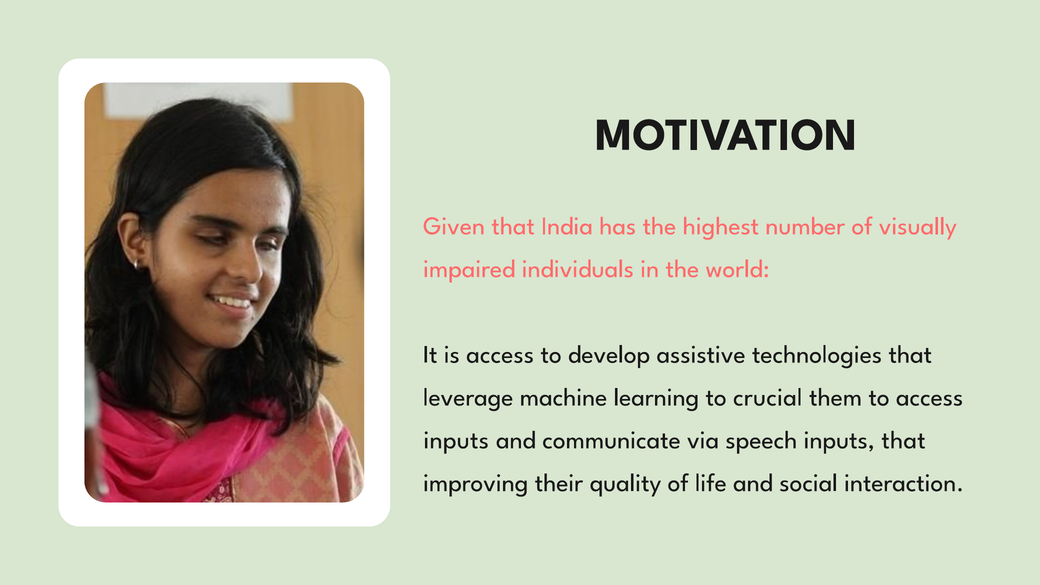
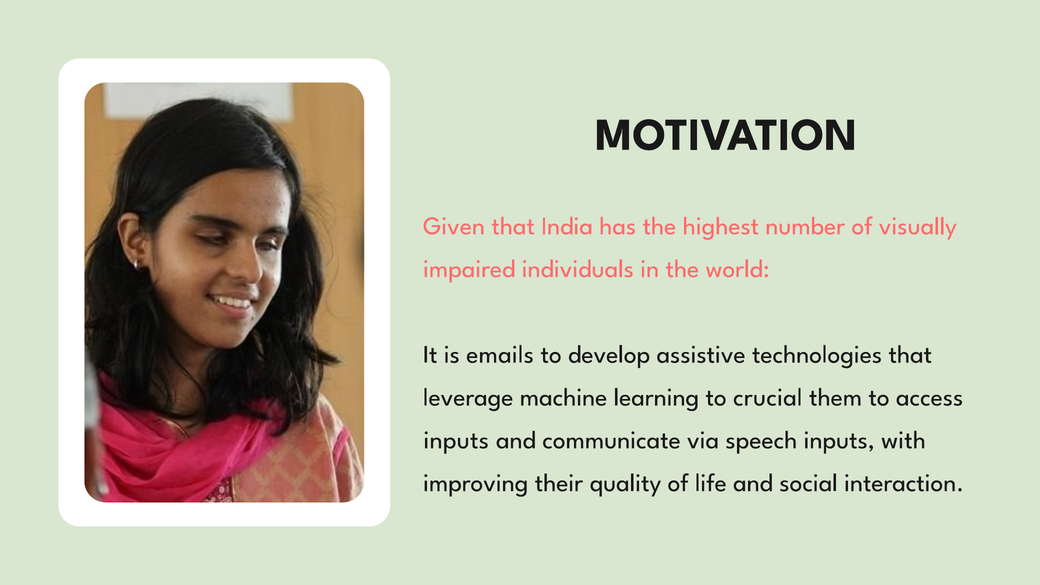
is access: access -> emails (500, 354)
inputs that: that -> with (904, 440)
